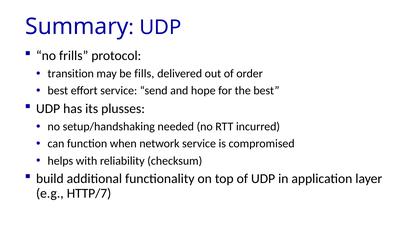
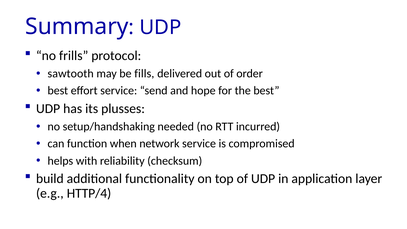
transition: transition -> sawtooth (71, 74)
HTTP/7: HTTP/7 -> HTTP/4 (89, 193)
